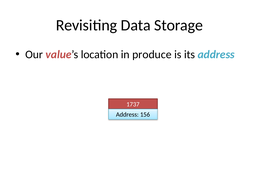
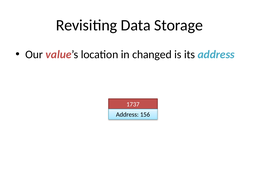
produce: produce -> changed (152, 54)
